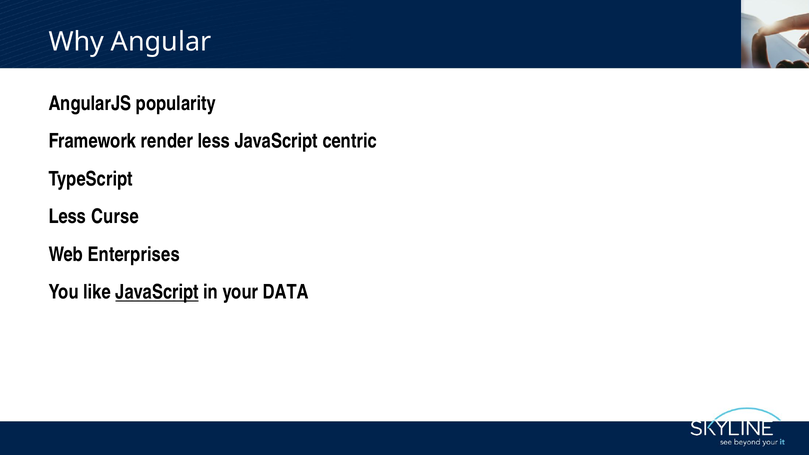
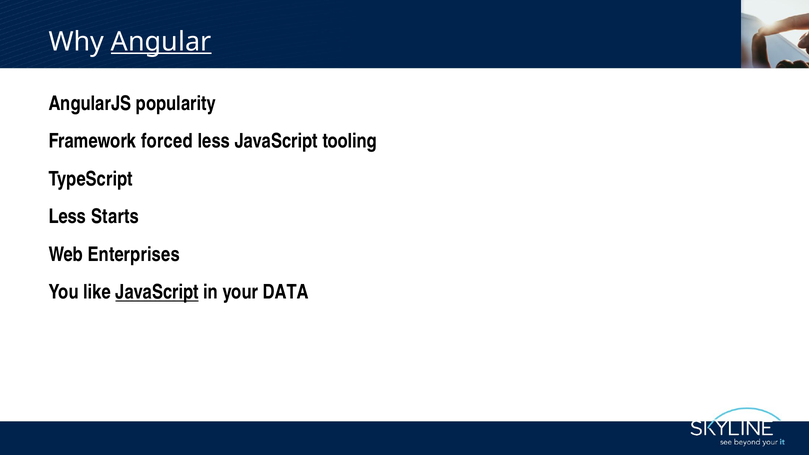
Angular underline: none -> present (161, 42)
render: render -> forced (167, 141)
centric: centric -> tooling (350, 141)
Curse: Curse -> Starts (115, 217)
